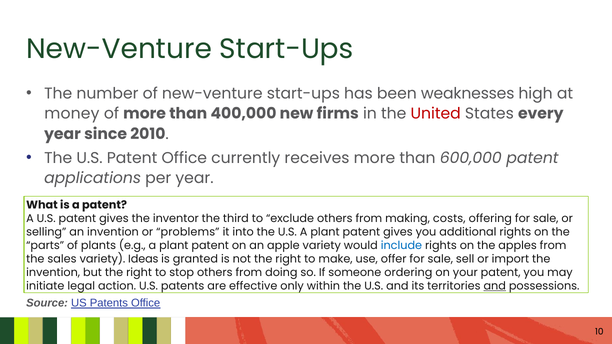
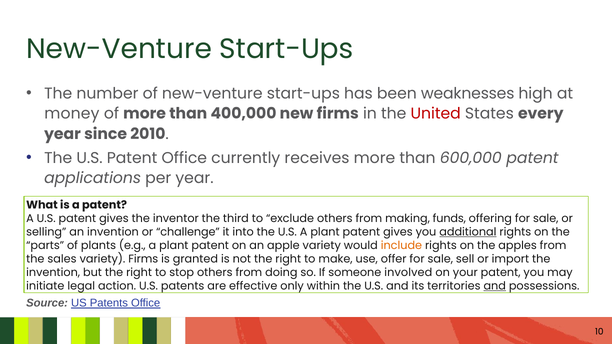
costs: costs -> funds (449, 219)
problems: problems -> challenge (188, 232)
additional underline: none -> present (468, 232)
include colour: blue -> orange (401, 246)
variety Ideas: Ideas -> Firms (143, 259)
ordering: ordering -> involved (408, 273)
